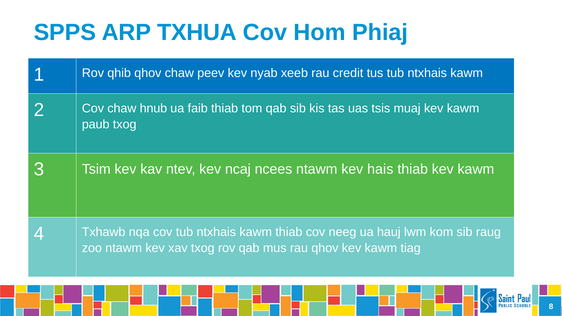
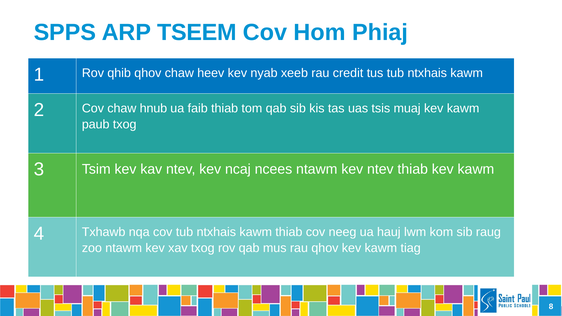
TXHUA: TXHUA -> TSEEM (197, 33)
peev: peev -> heev (211, 73)
kev hais: hais -> ntev (380, 169)
